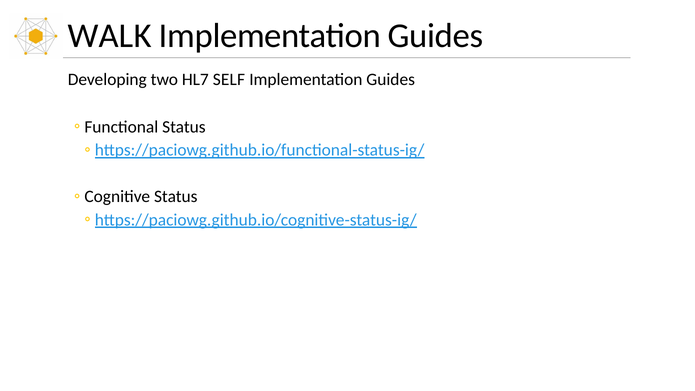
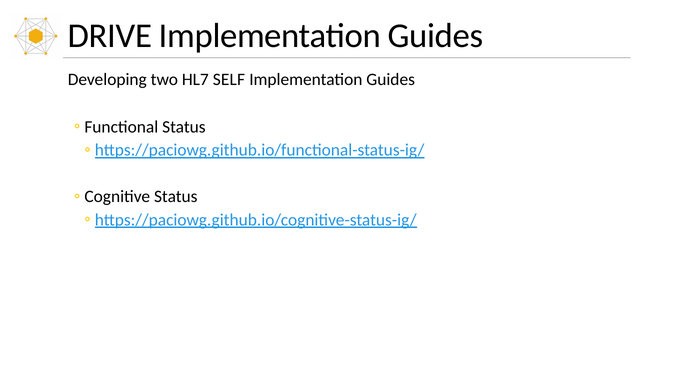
WALK: WALK -> DRIVE (110, 36)
